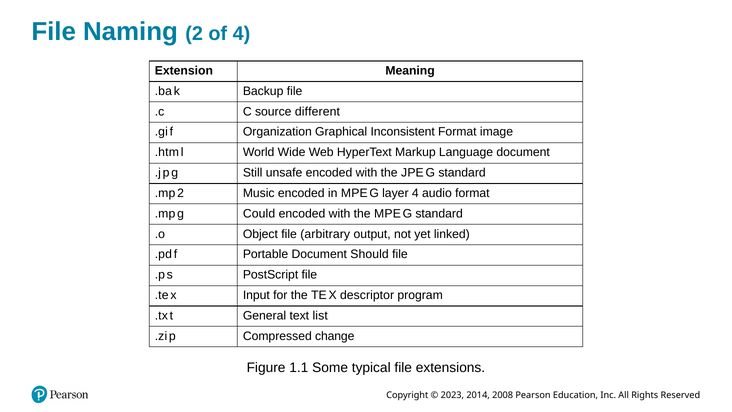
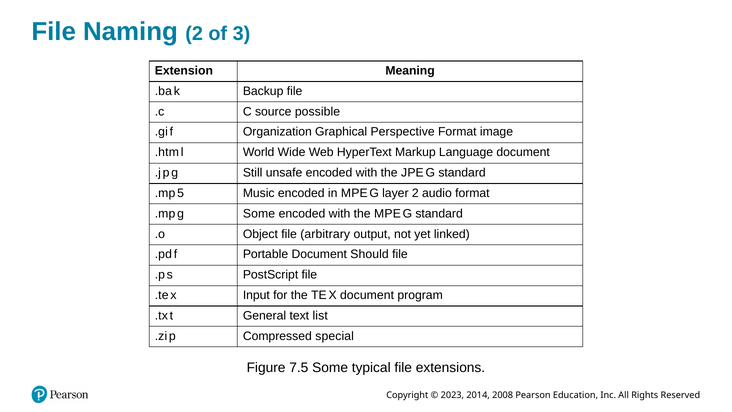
of 4: 4 -> 3 (241, 34)
different: different -> possible (317, 111)
Inconsistent: Inconsistent -> Perspective (403, 132)
p 2: 2 -> 5 (181, 193)
layer 4: 4 -> 2 (415, 193)
g Could: Could -> Some (259, 214)
X descriptor: descriptor -> document (367, 295)
change: change -> special (335, 336)
1.1: 1.1 -> 7.5 (299, 368)
